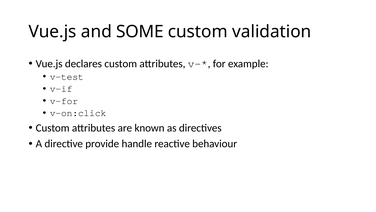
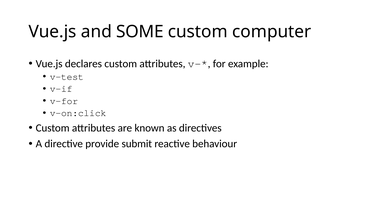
validation: validation -> computer (272, 32)
handle: handle -> submit (137, 144)
